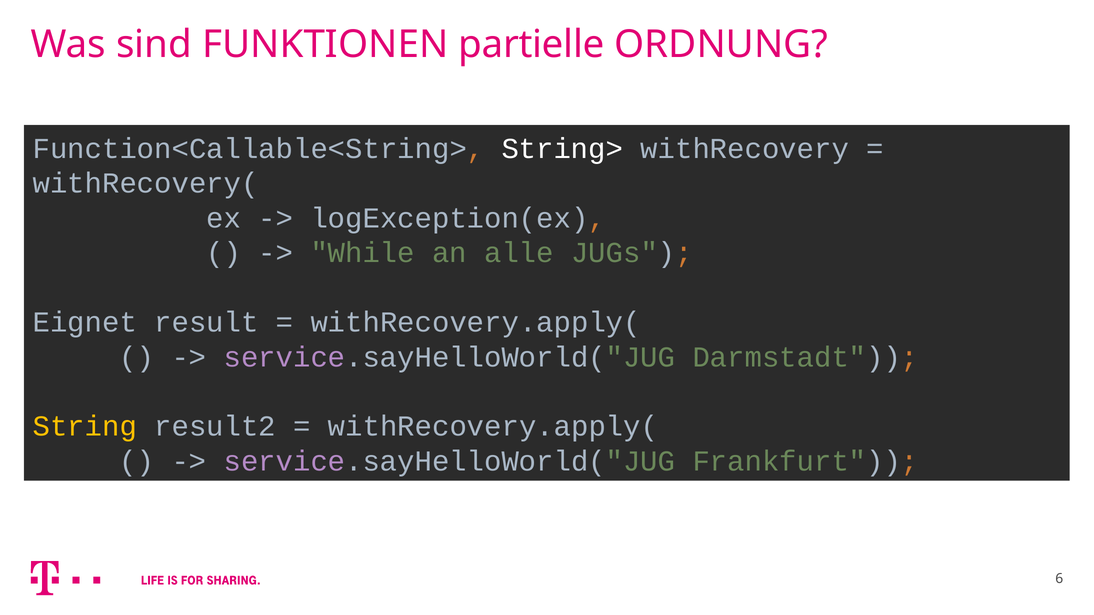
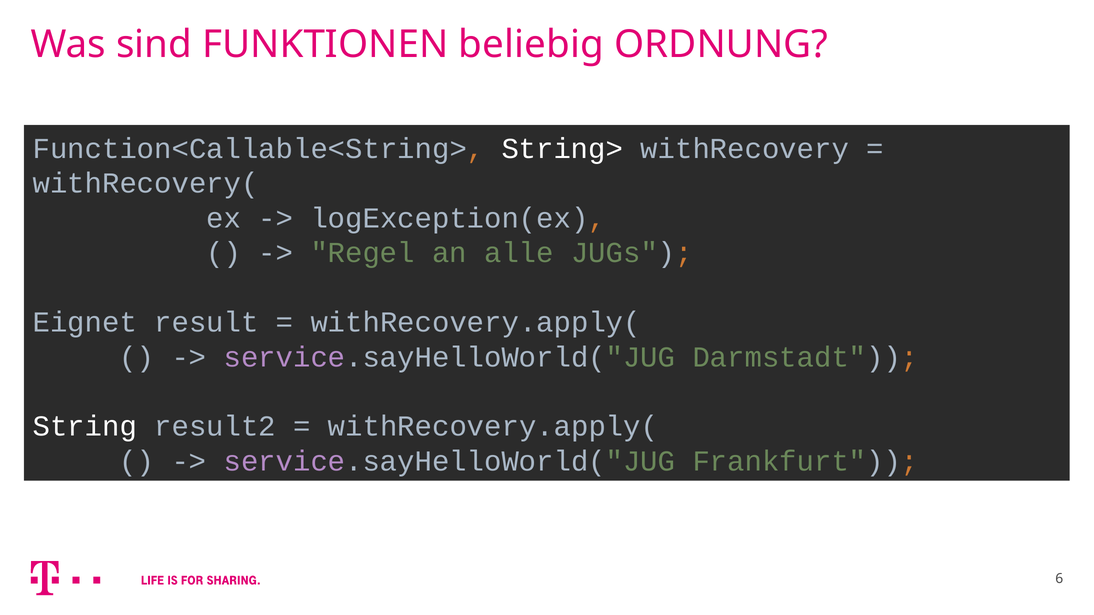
partielle: partielle -> beliebig (531, 45)
While: While -> Regel (363, 253)
String colour: yellow -> white (85, 427)
